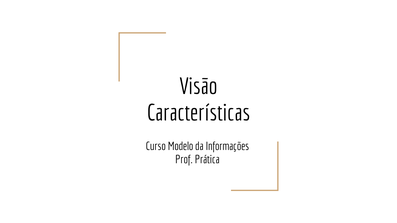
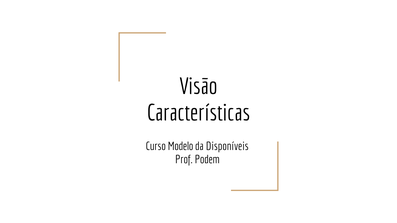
Informações: Informações -> Disponíveis (227, 146)
Prática: Prática -> Podem (207, 160)
